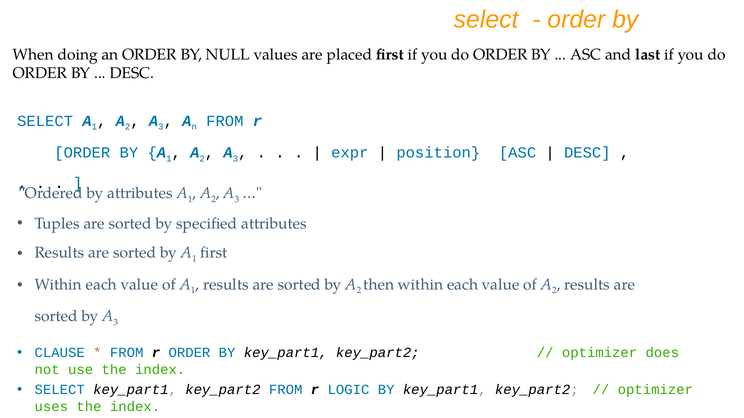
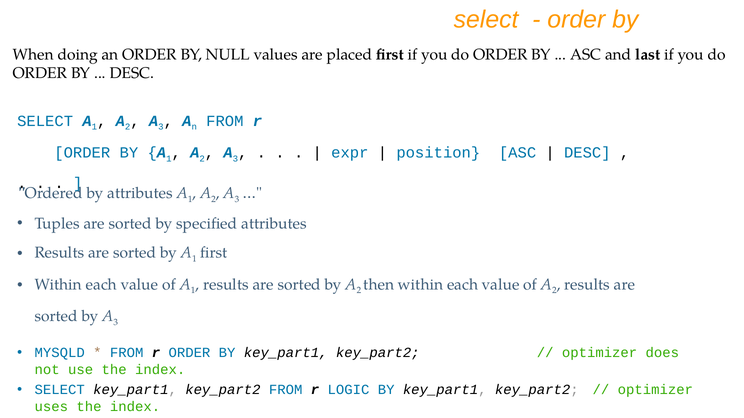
CLAUSE: CLAUSE -> MYSQLD (60, 353)
